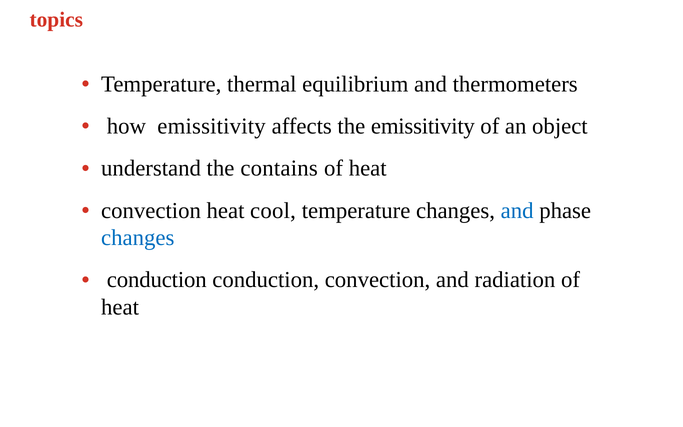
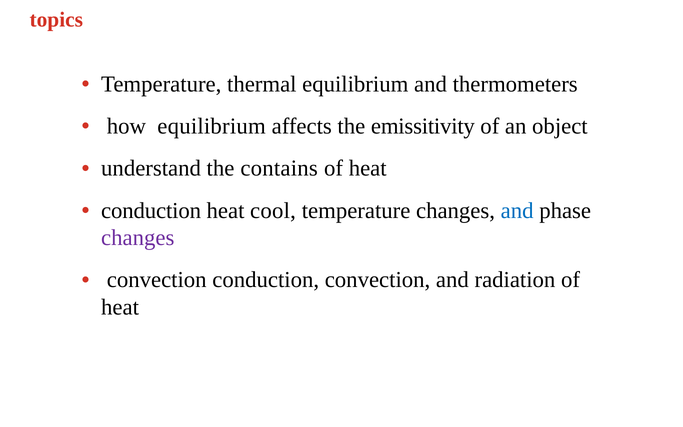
how emissitivity: emissitivity -> equilibrium (212, 126)
convection: convection -> conduction (151, 210)
changes colour: blue -> purple (138, 238)
conduction: conduction -> convection (157, 280)
